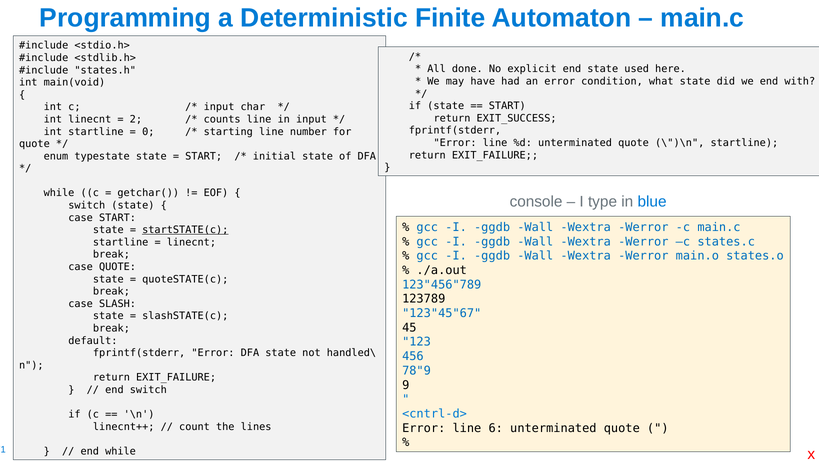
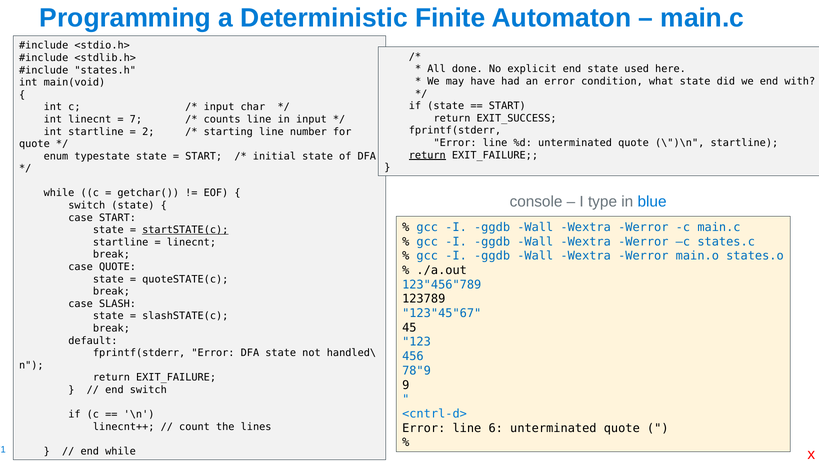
2: 2 -> 7 (136, 119)
0: 0 -> 2 (148, 132)
return underline: none -> present (427, 155)
